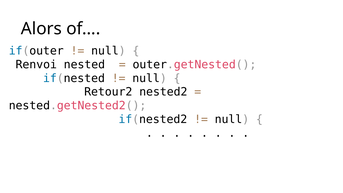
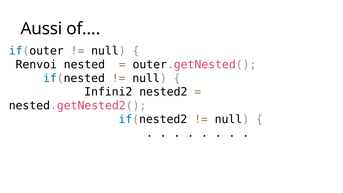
Alors: Alors -> Aussi (42, 29)
Retour2: Retour2 -> Infini2 (108, 92)
